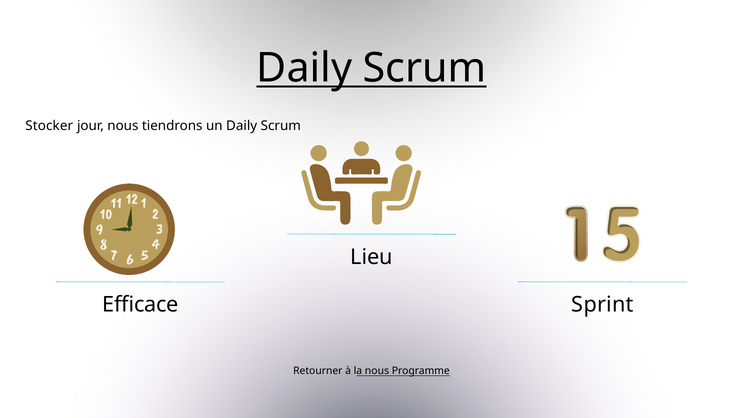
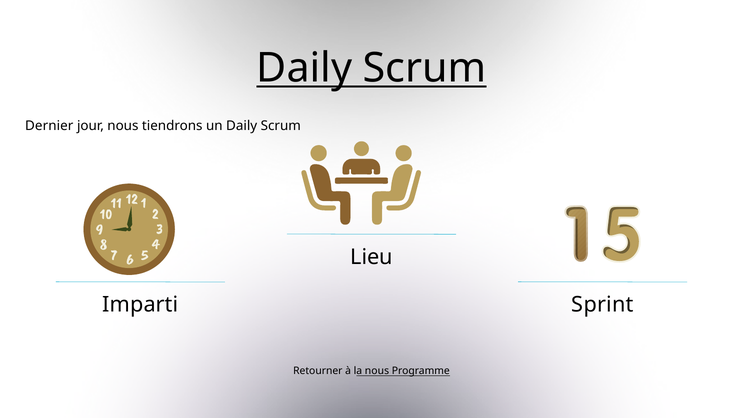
Stocker: Stocker -> Dernier (49, 126)
Efficace: Efficace -> Imparti (140, 305)
